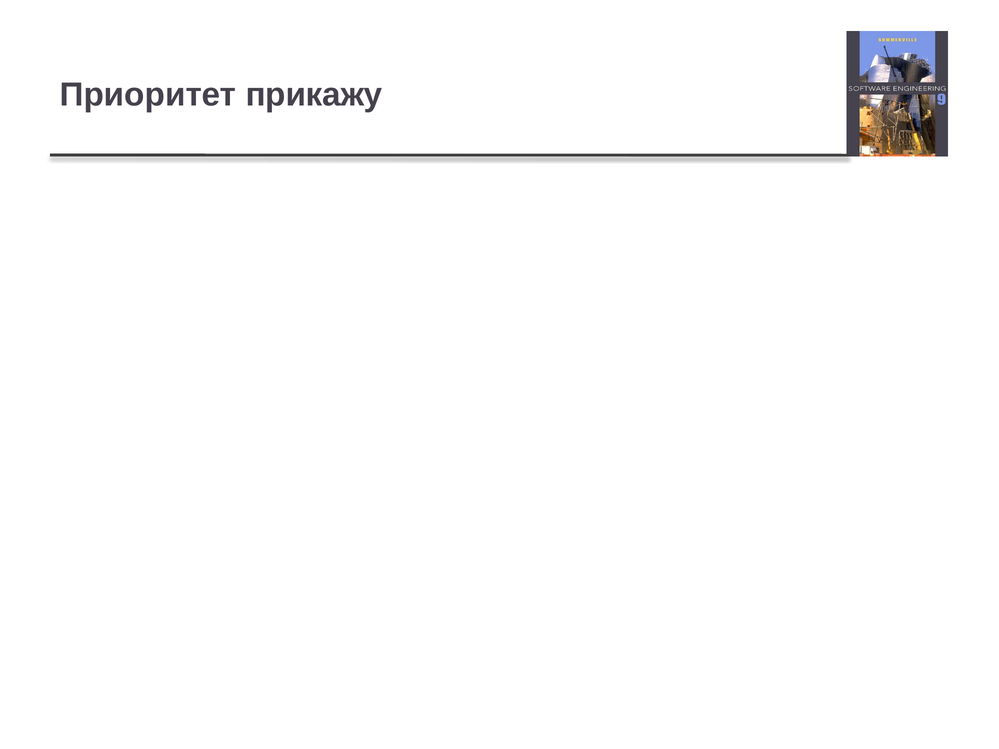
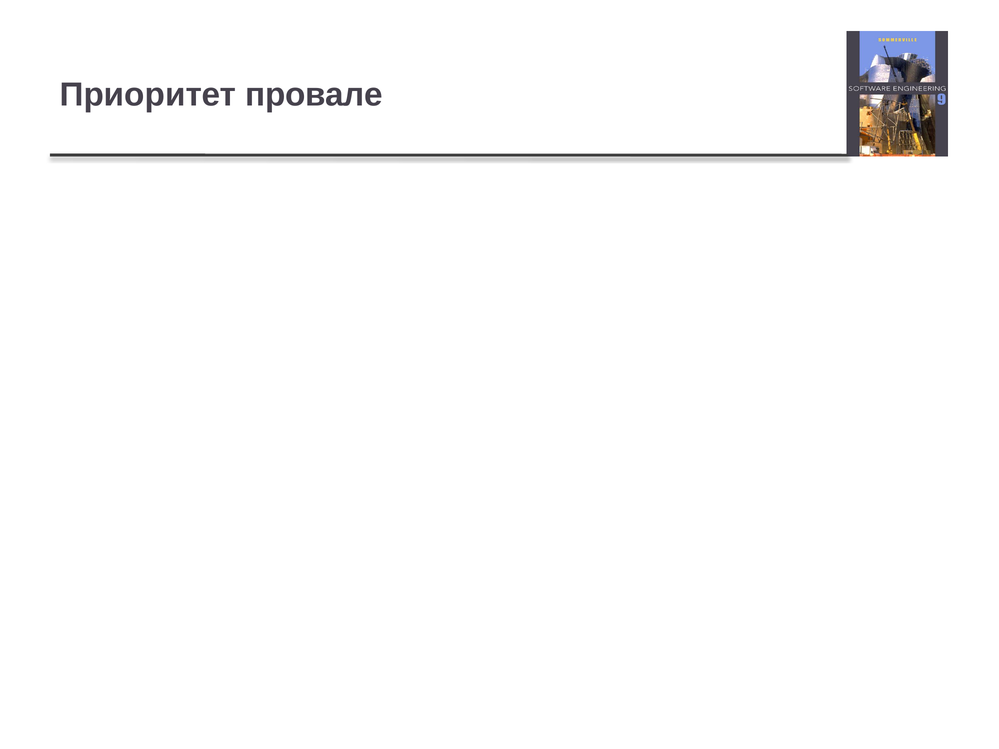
прикажу: прикажу -> провале (314, 95)
